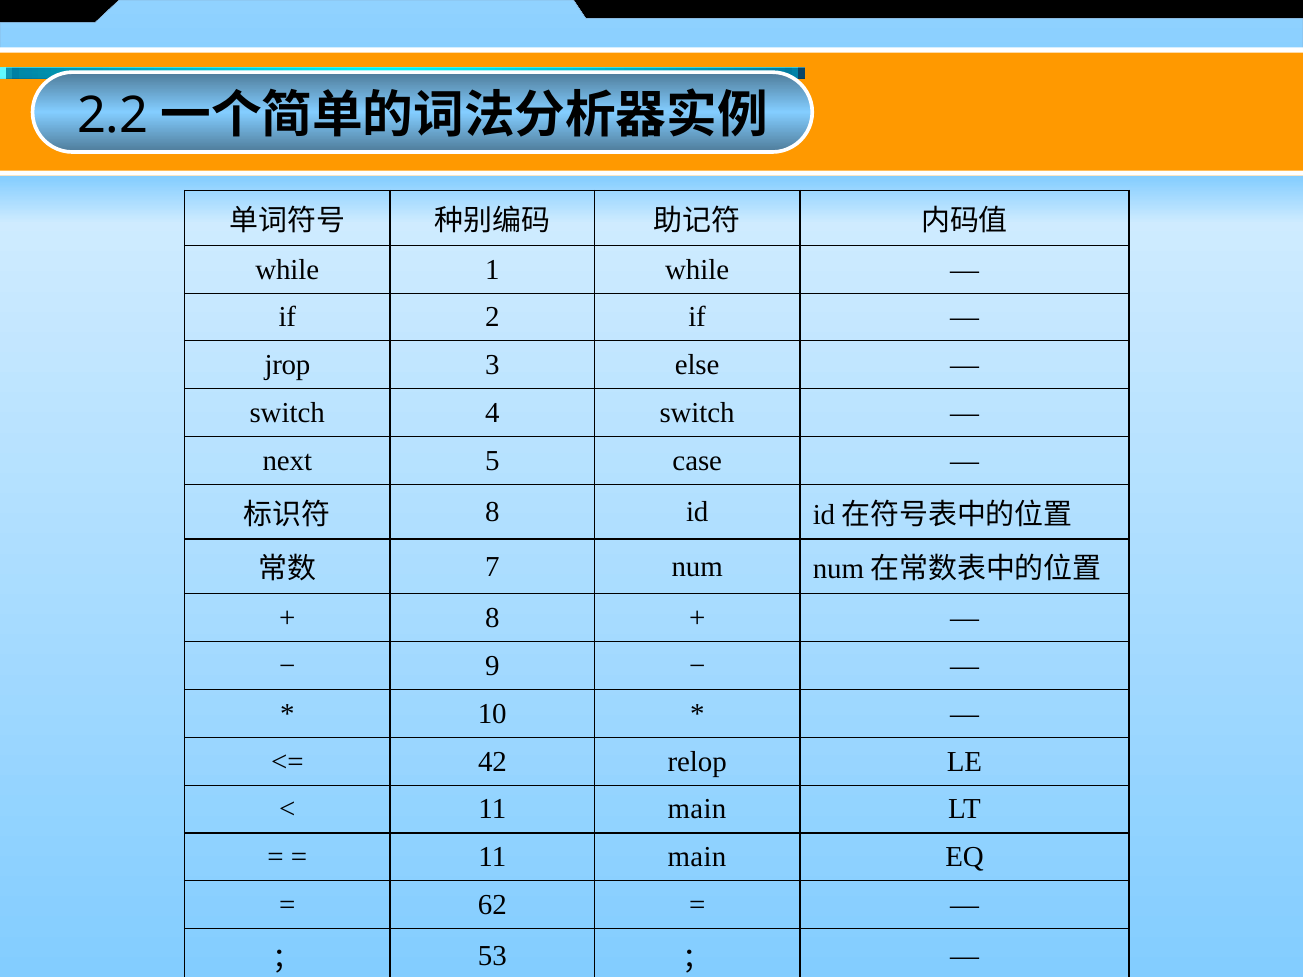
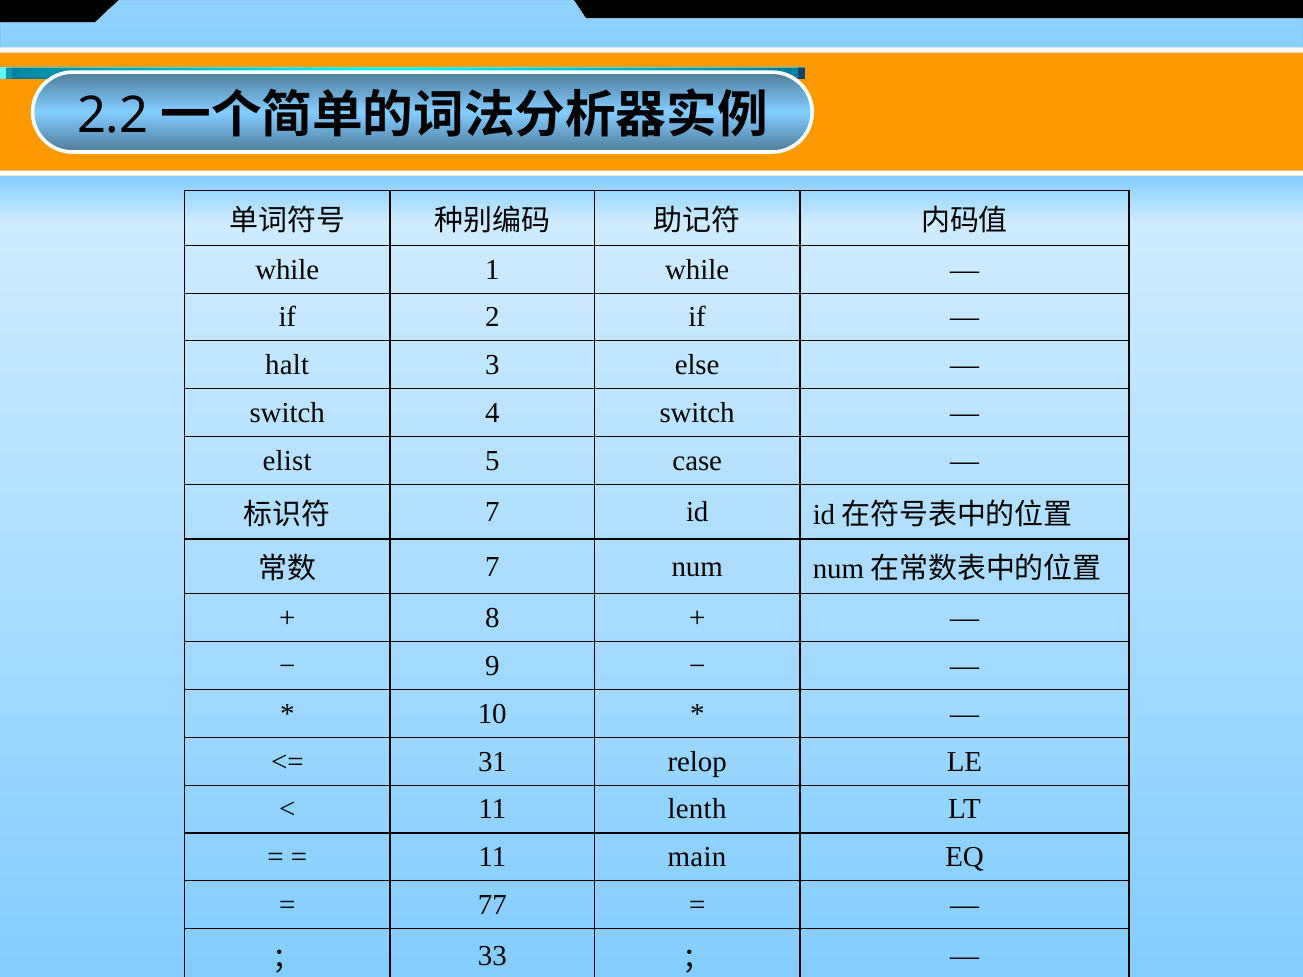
jrop: jrop -> halt (287, 365)
next: next -> elist (287, 461)
8: 8 -> 7 (492, 512)
42: 42 -> 31 (492, 762)
main: main -> lenth (697, 810)
62: 62 -> 77 (492, 905)
53: 53 -> 33 (492, 956)
